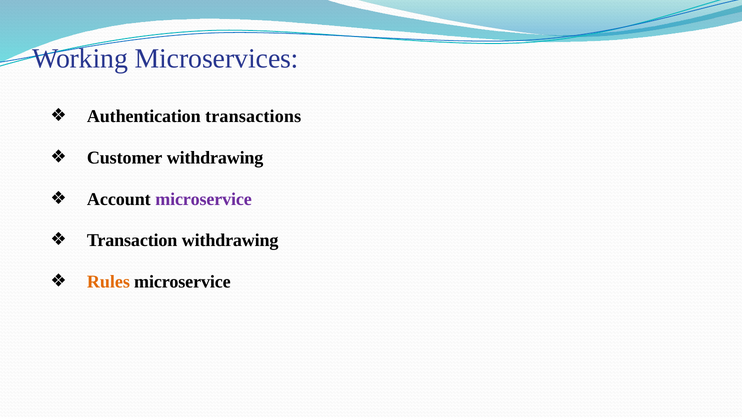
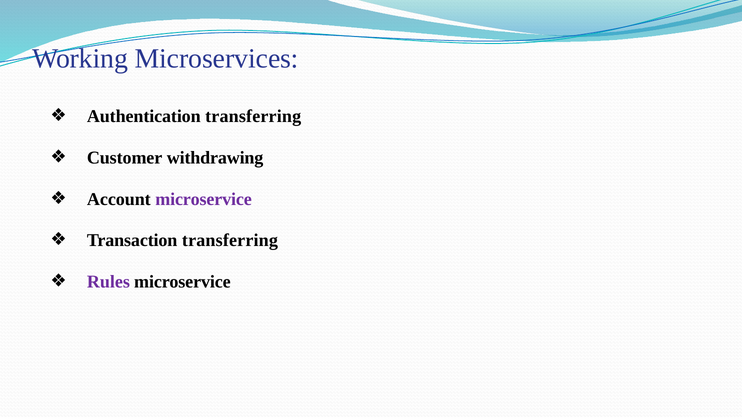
Authentication transactions: transactions -> transferring (253, 117)
Transaction withdrawing: withdrawing -> transferring (230, 241)
Rules colour: orange -> purple (108, 282)
